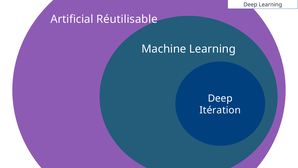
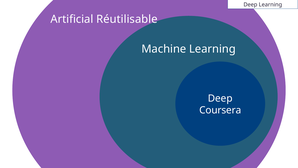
Itération: Itération -> Coursera (220, 110)
